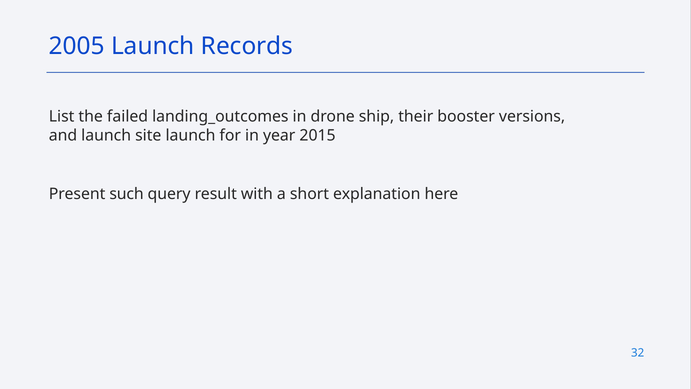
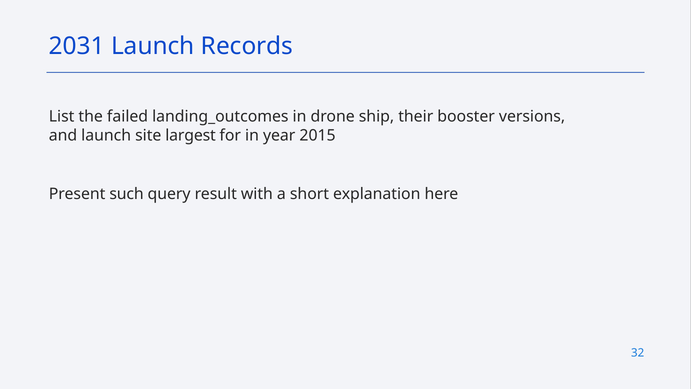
2005: 2005 -> 2031 (77, 46)
site launch: launch -> largest (191, 136)
